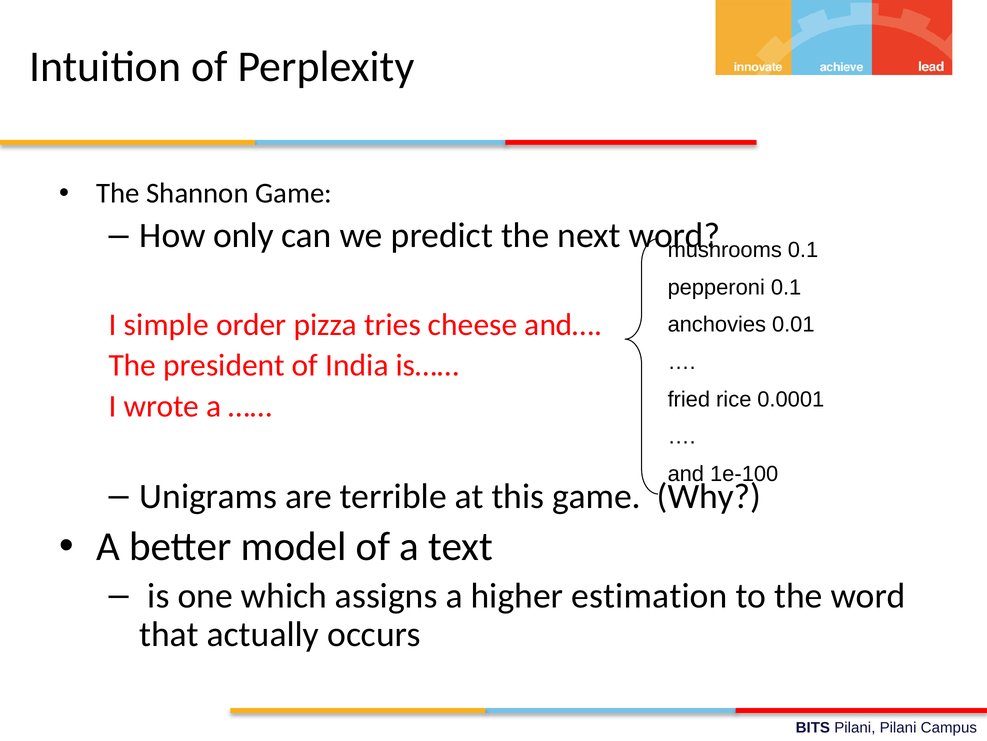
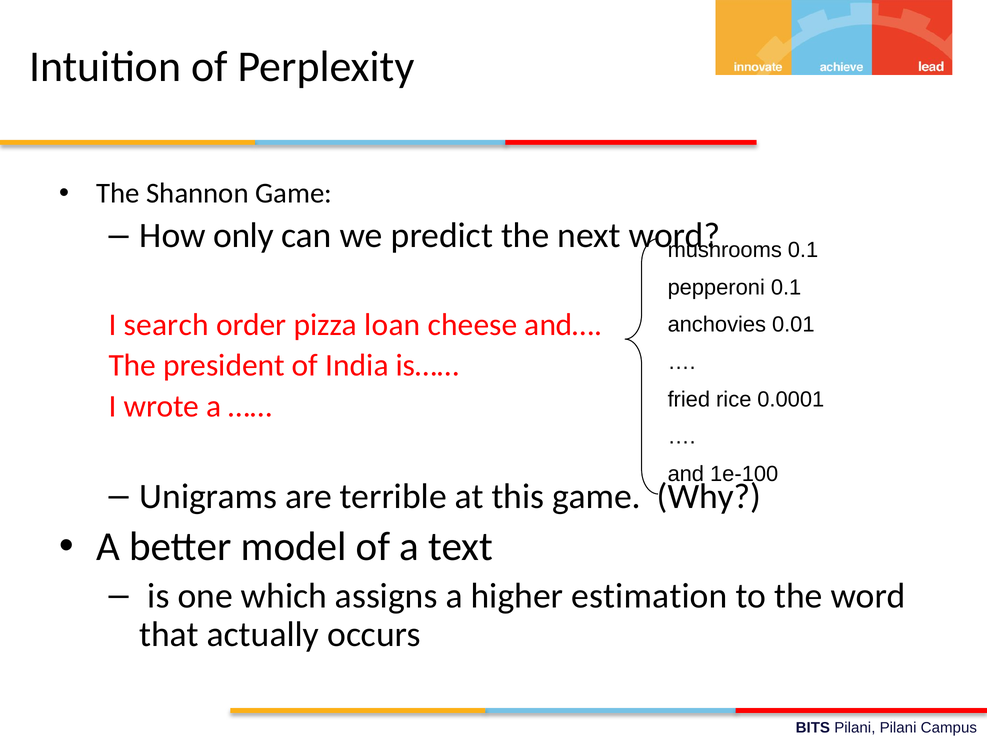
simple: simple -> search (166, 324)
tries: tries -> loan (392, 324)
